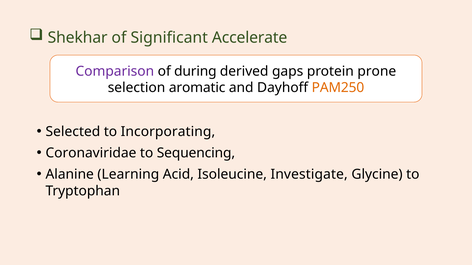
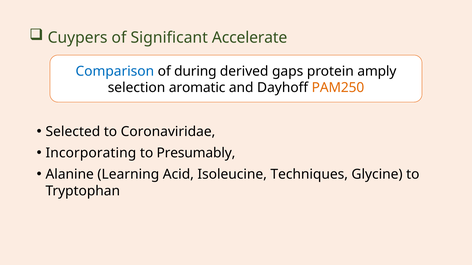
Shekhar: Shekhar -> Cuypers (78, 38)
Comparison colour: purple -> blue (115, 71)
prone: prone -> amply (377, 71)
Incorporating: Incorporating -> Coronaviridae (168, 132)
Coronaviridae: Coronaviridae -> Incorporating (91, 153)
Sequencing: Sequencing -> Presumably (196, 153)
Investigate: Investigate -> Techniques (309, 175)
